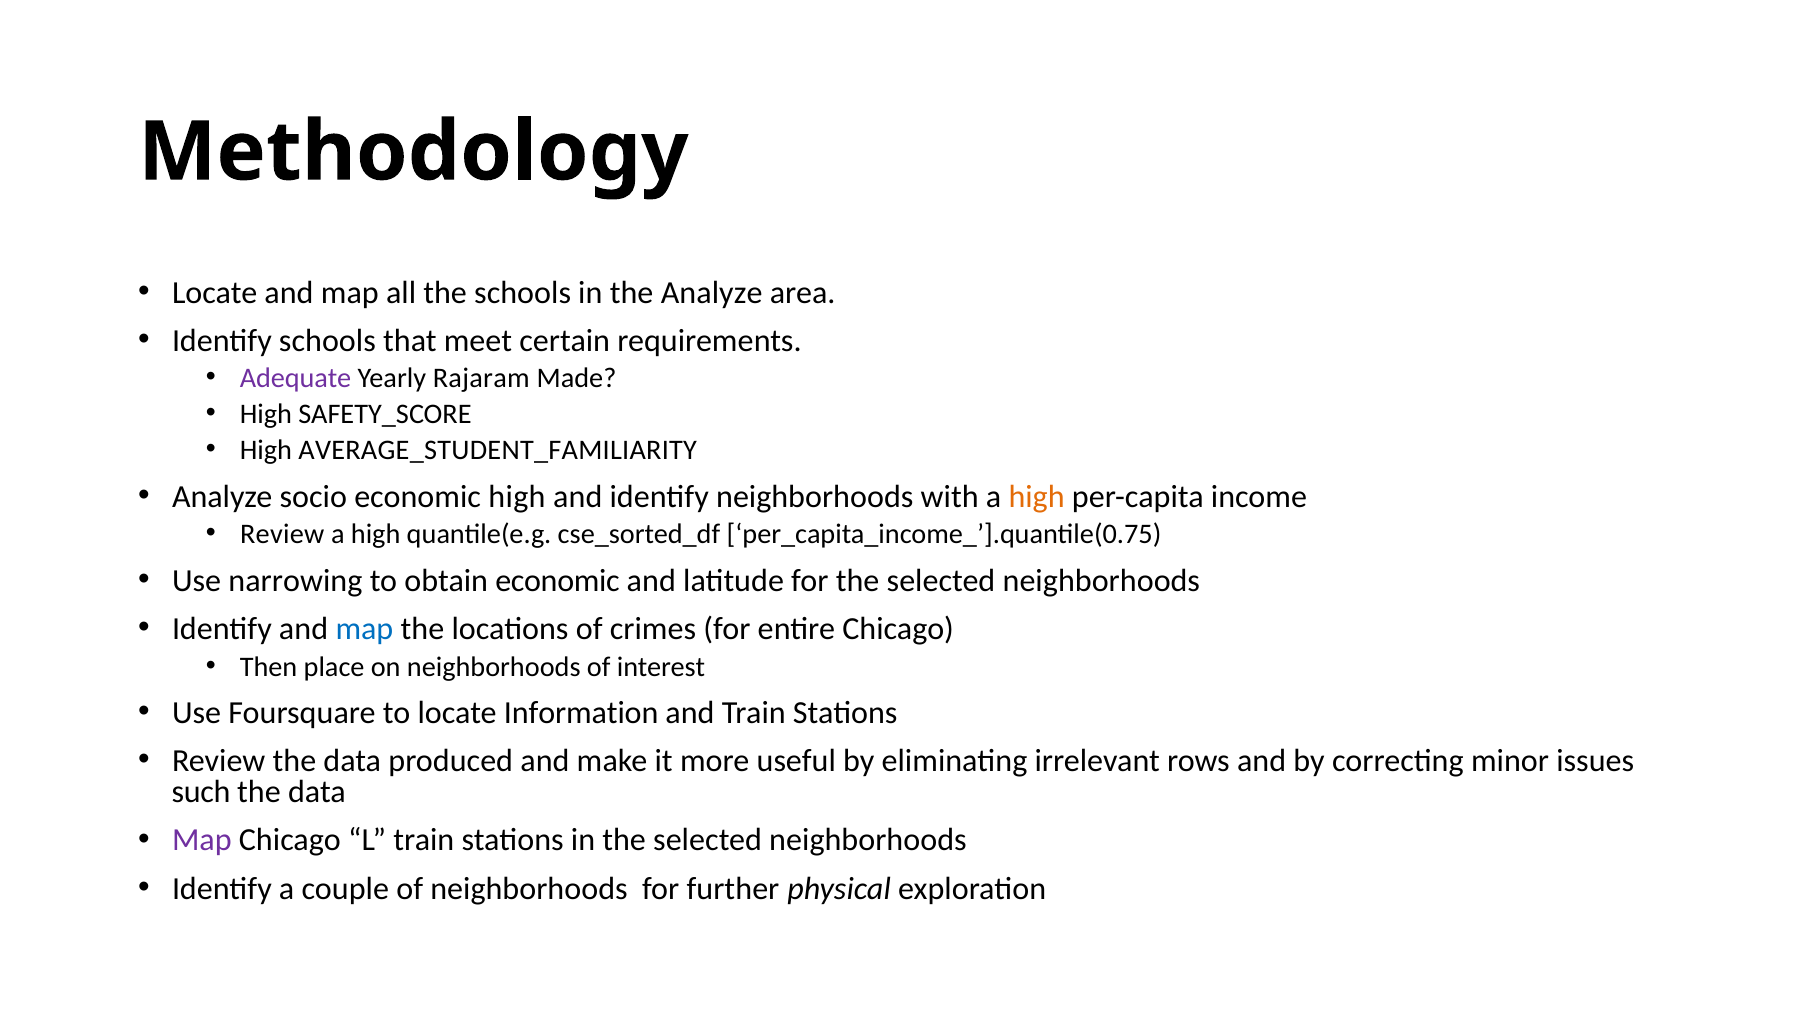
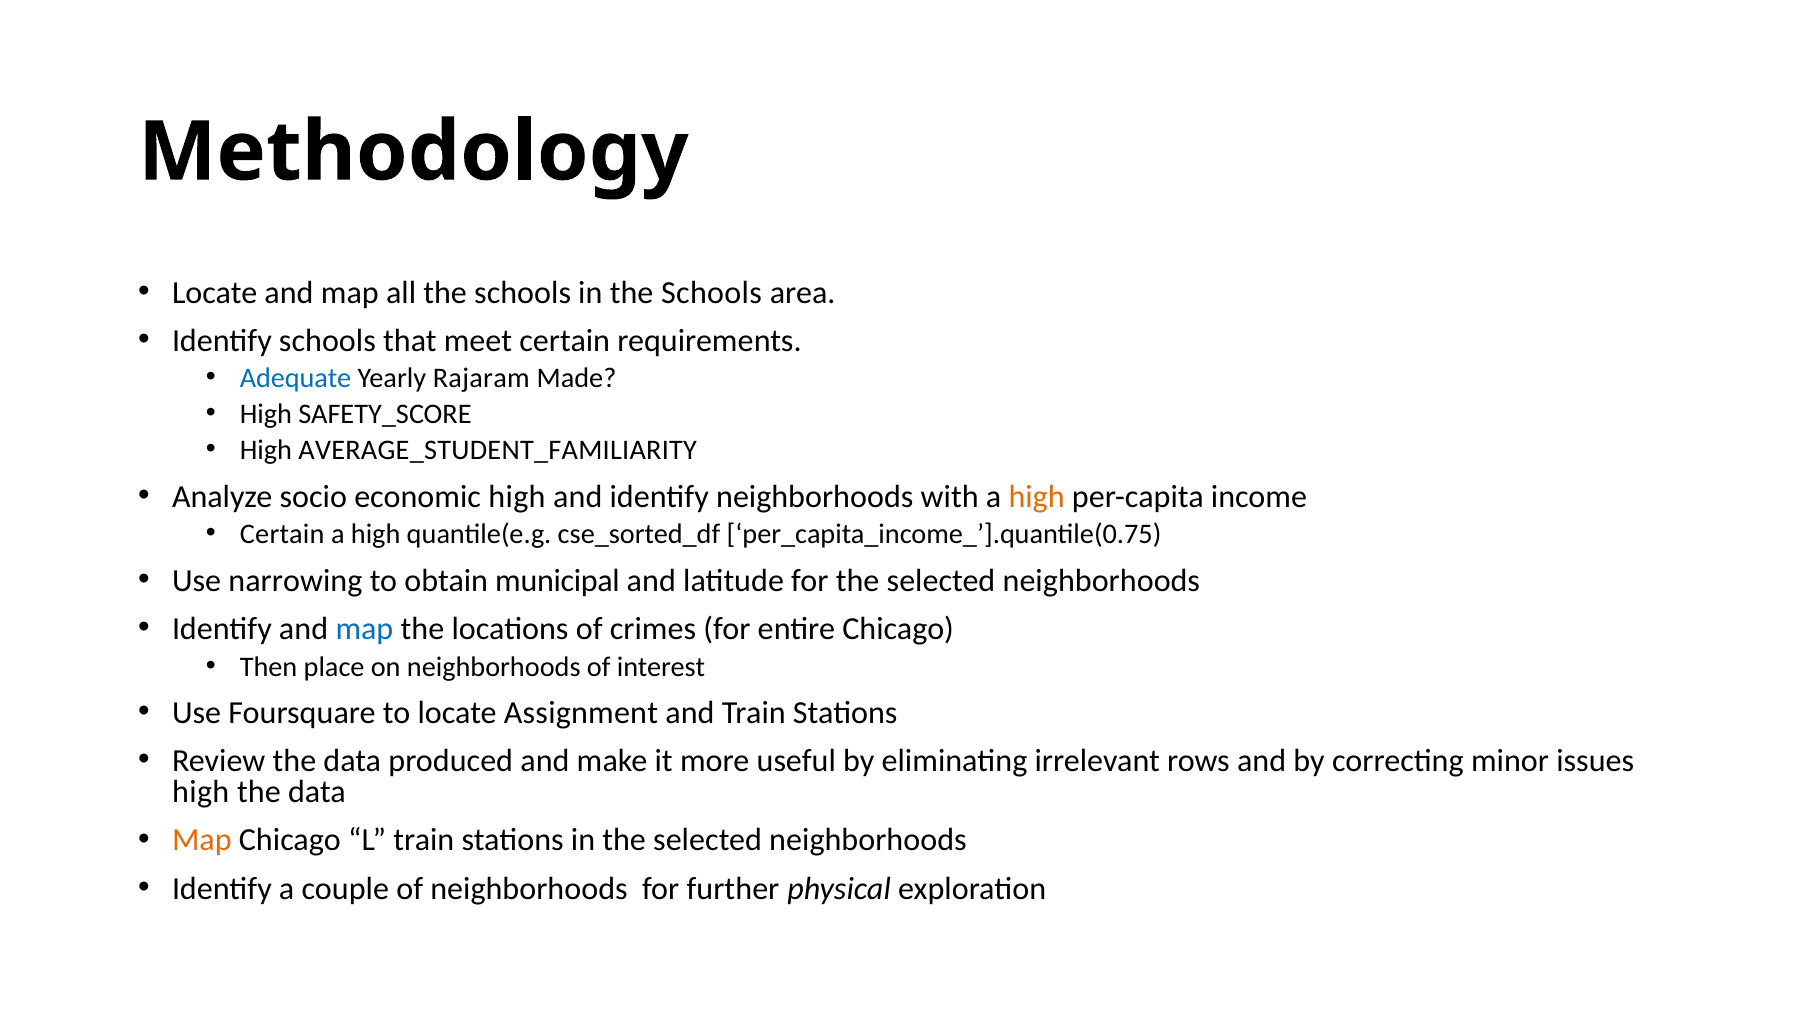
in the Analyze: Analyze -> Schools (712, 292)
Adequate colour: purple -> blue (296, 378)
Review: Review -> Certain (282, 534)
obtain economic: economic -> municipal (558, 580)
Information: Information -> Assignment (581, 713)
such: such -> high (201, 792)
Map colour: purple -> orange (202, 840)
